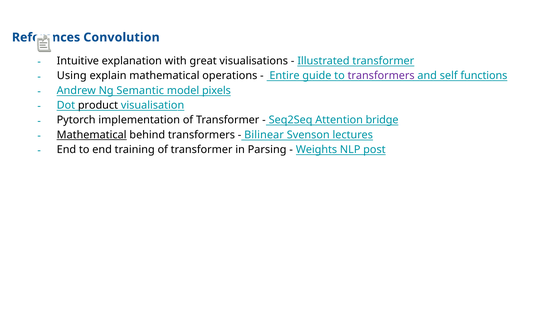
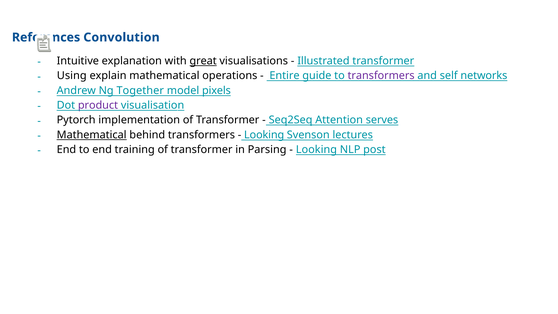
great underline: none -> present (203, 61)
functions: functions -> networks (484, 76)
Semantic: Semantic -> Together (140, 90)
product colour: black -> purple (98, 105)
bridge: bridge -> serves (382, 120)
Bilinear: Bilinear -> Looking (264, 135)
Weights: Weights -> Looking (316, 150)
